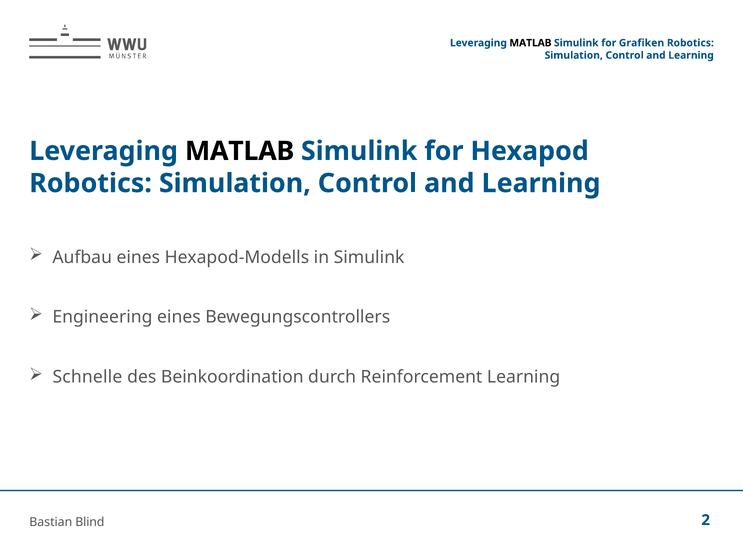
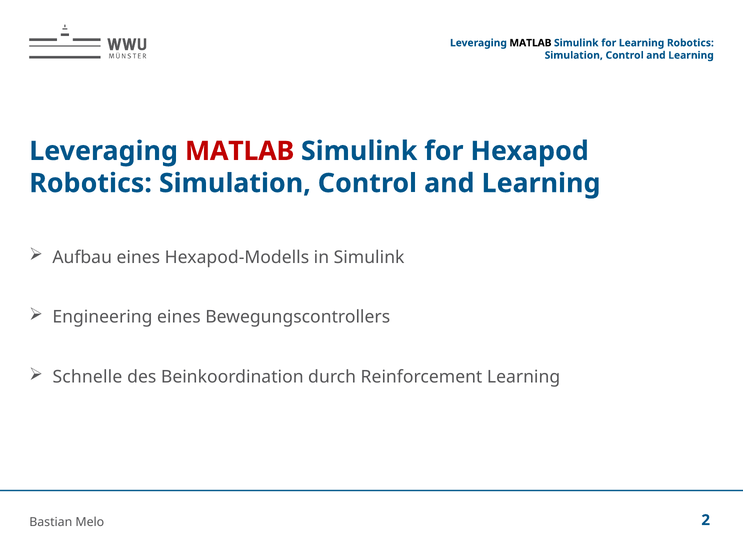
for Grafiken: Grafiken -> Learning (642, 43)
MATLAB colour: black -> red (240, 151)
Blind: Blind -> Melo (90, 522)
